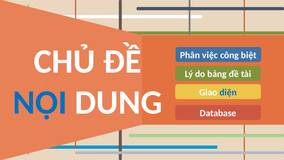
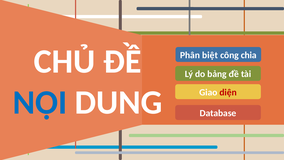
việc: việc -> biệt (210, 55)
biệt: biệt -> chia (249, 55)
diện colour: blue -> red (228, 92)
